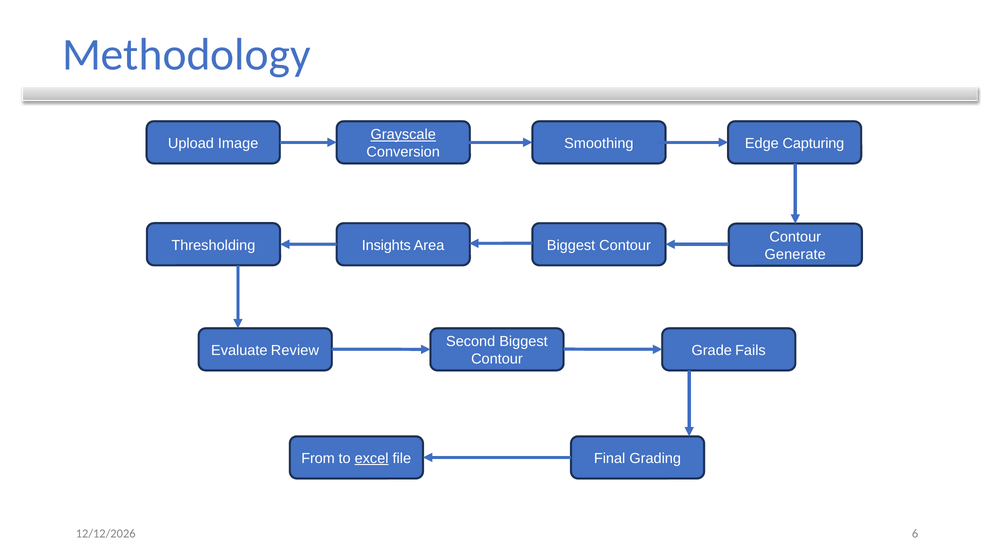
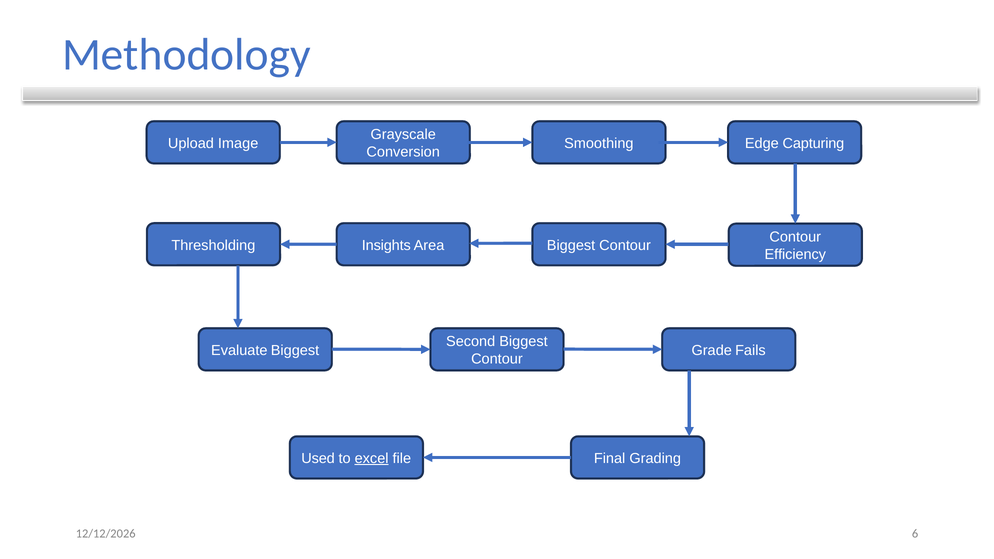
Grayscale underline: present -> none (403, 135)
Generate: Generate -> Efficiency (795, 254)
Evaluate Review: Review -> Biggest (295, 350)
From: From -> Used (318, 459)
